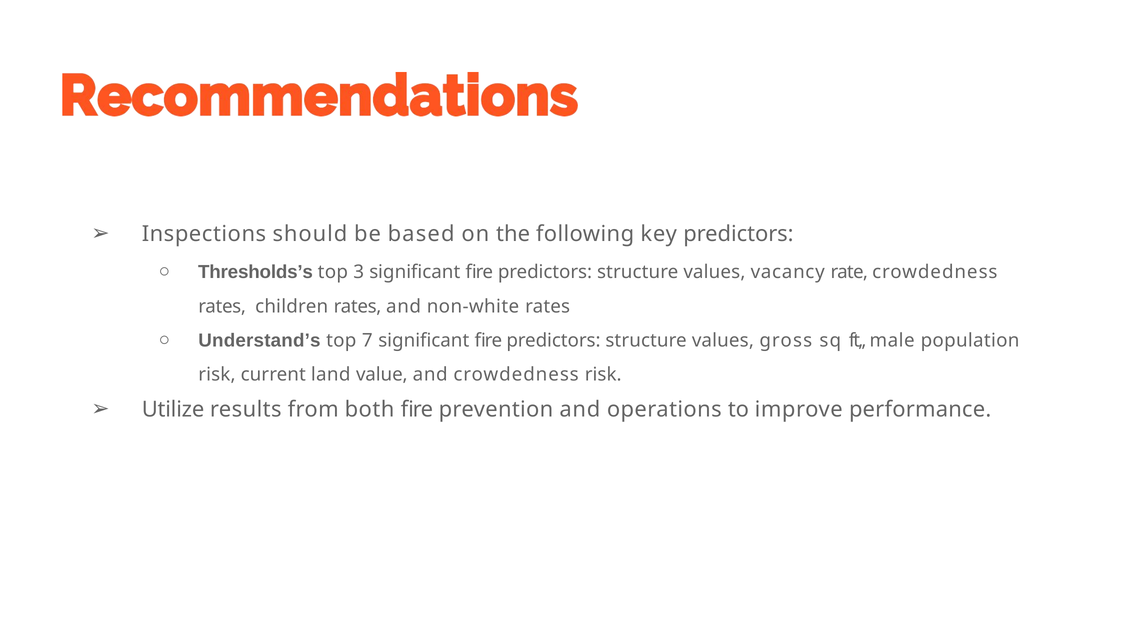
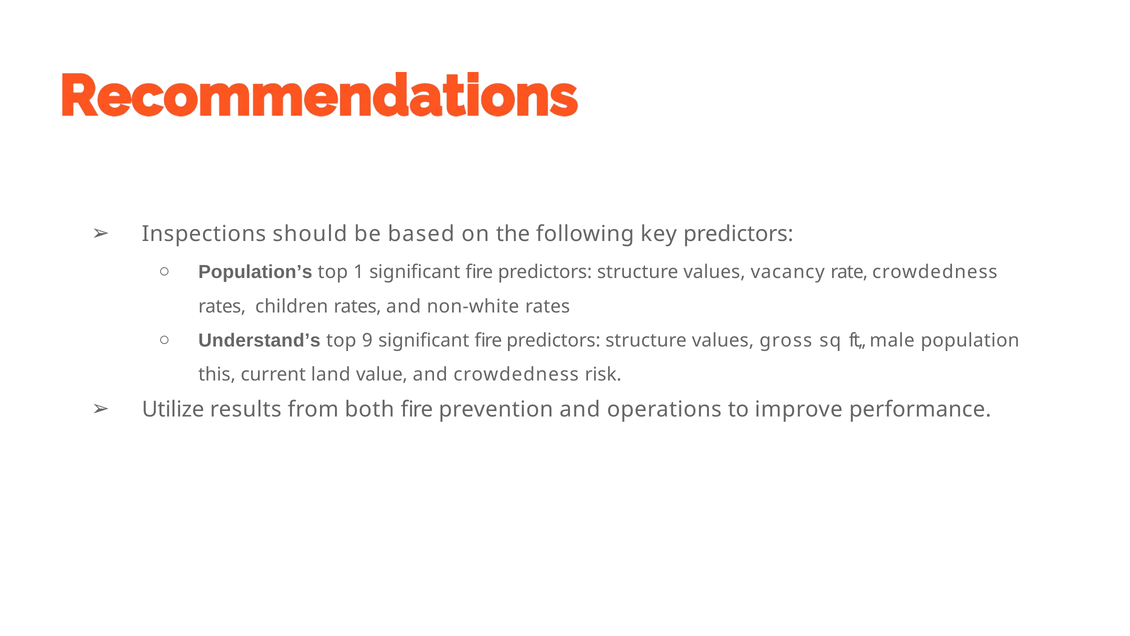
Thresholds’s: Thresholds’s -> Population’s (255, 272)
3: 3 -> 1 (359, 272)
7: 7 -> 9 (367, 340)
risk: risk -> this (217, 374)
